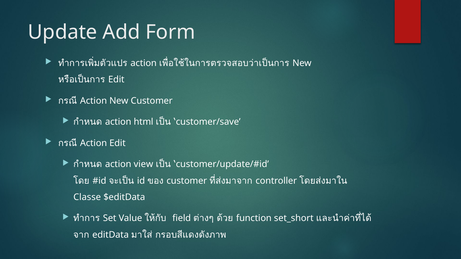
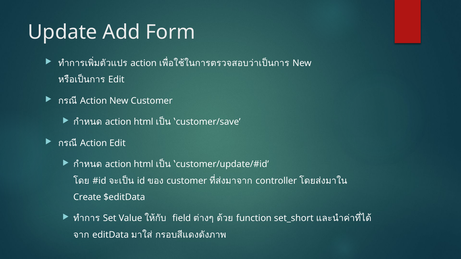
view: view -> html (144, 164)
Classe: Classe -> Create (87, 197)
